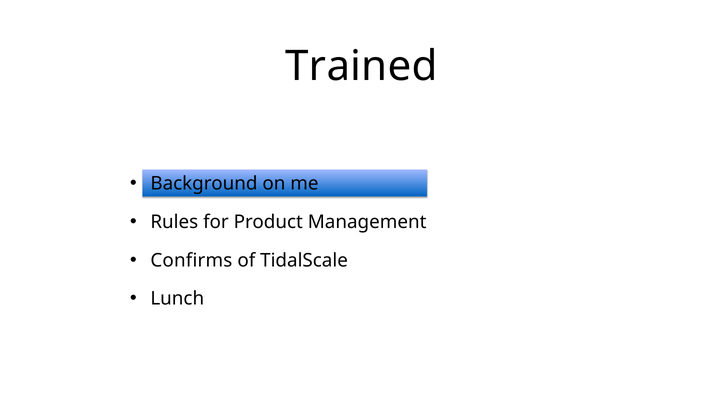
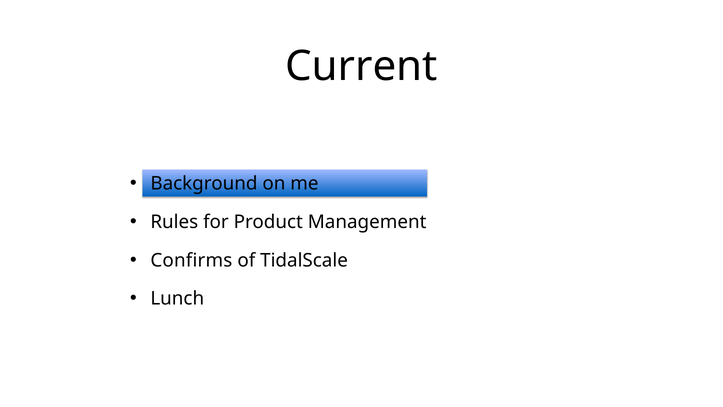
Trained: Trained -> Current (362, 66)
